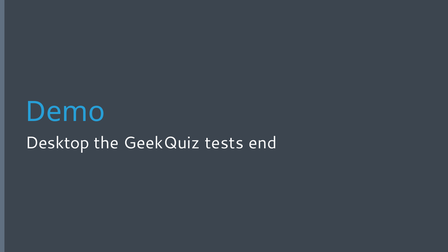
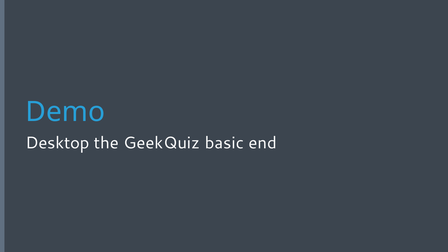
tests: tests -> basic (224, 143)
